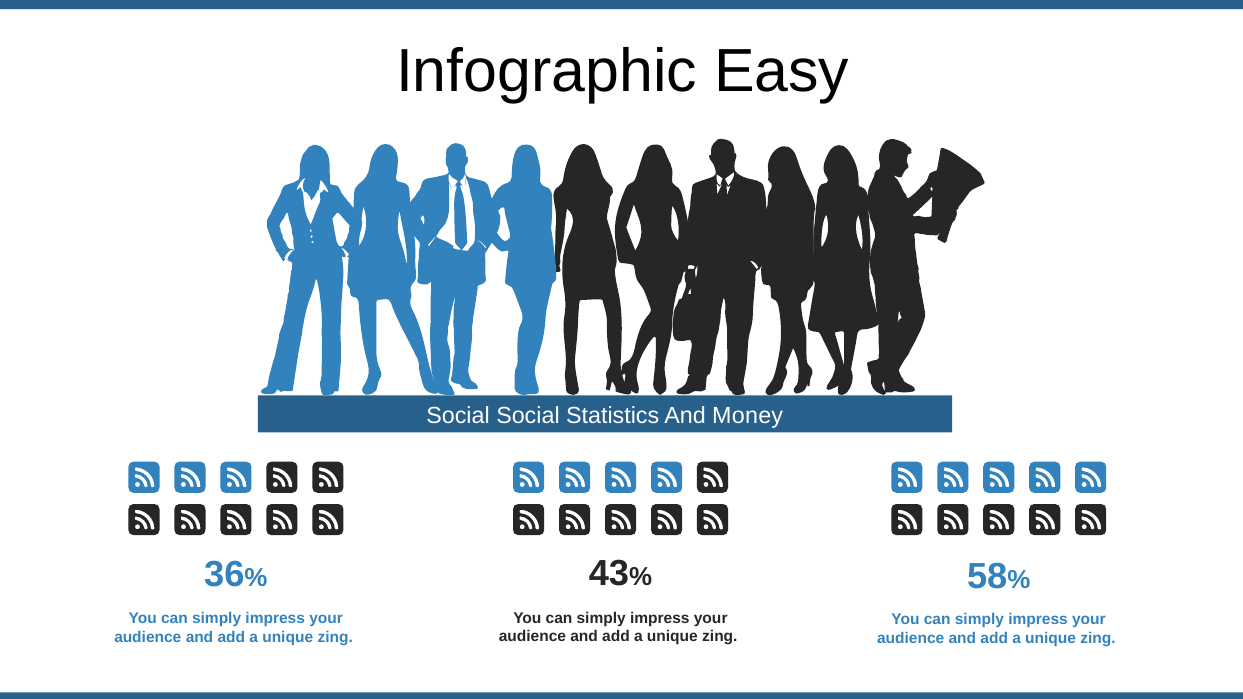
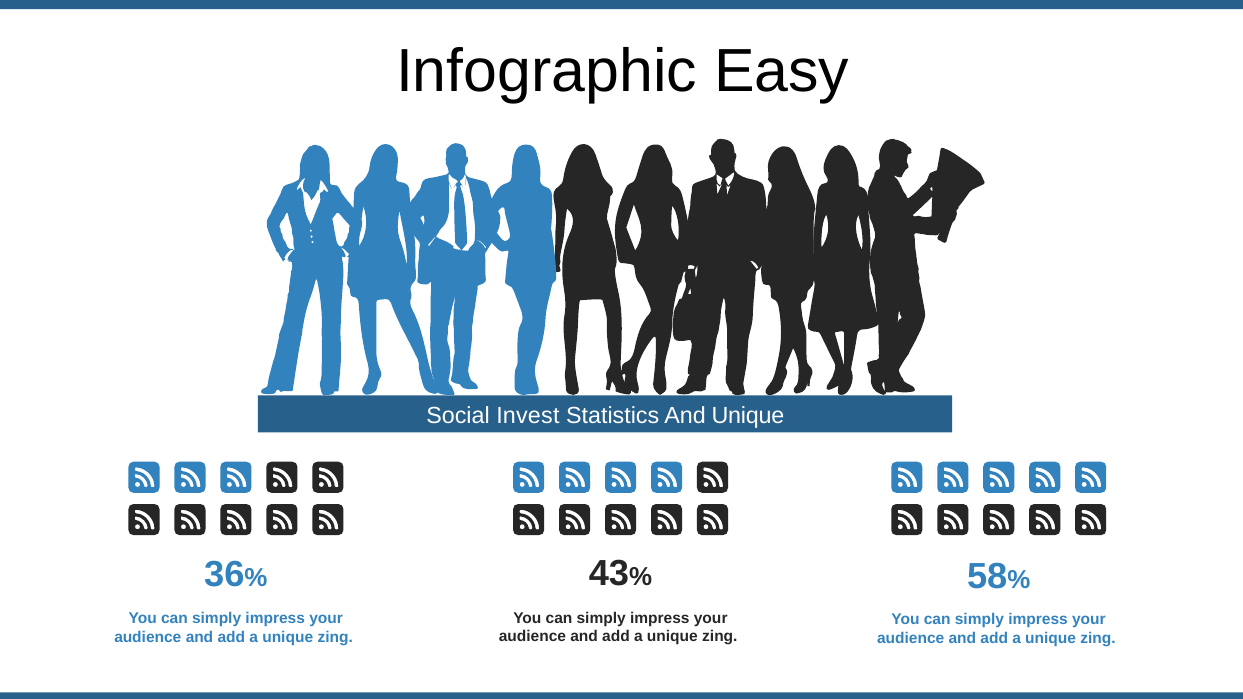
Social Social: Social -> Invest (528, 416)
And Money: Money -> Unique (748, 416)
